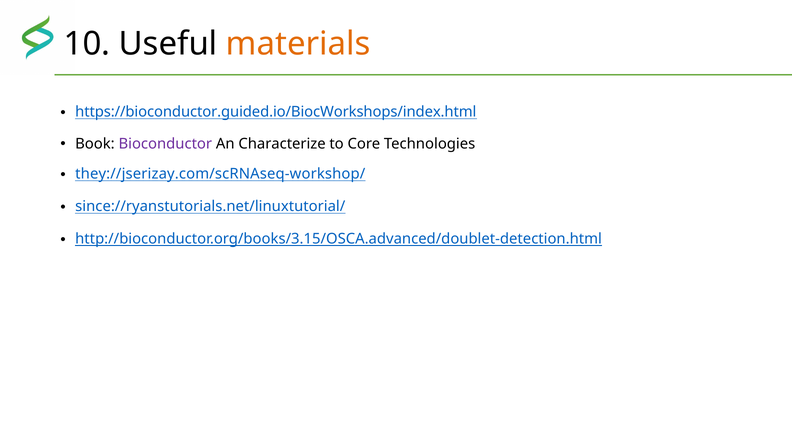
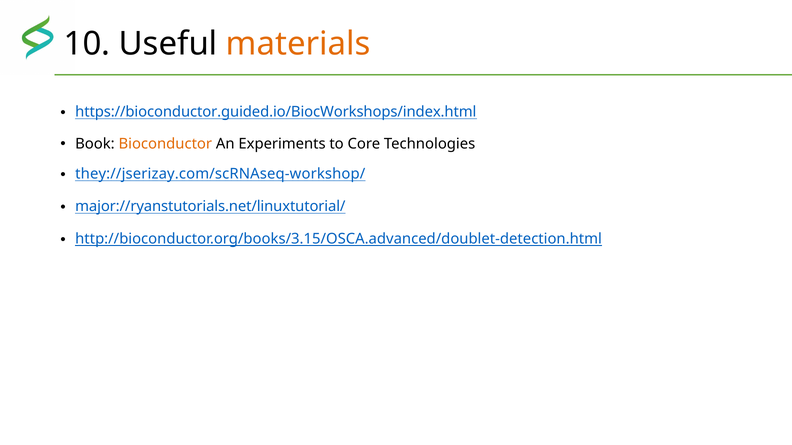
Bioconductor colour: purple -> orange (165, 144)
Characterize: Characterize -> Experiments (282, 144)
since://ryanstutorials.net/linuxtutorial/: since://ryanstutorials.net/linuxtutorial/ -> major://ryanstutorials.net/linuxtutorial/ (210, 207)
